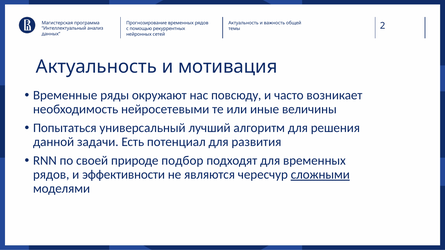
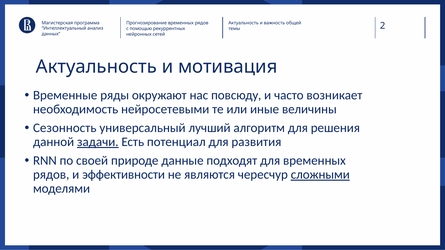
Попытаться: Попытаться -> Сезонность (65, 128)
задачи underline: none -> present (98, 142)
подбор: подбор -> данные (182, 161)
